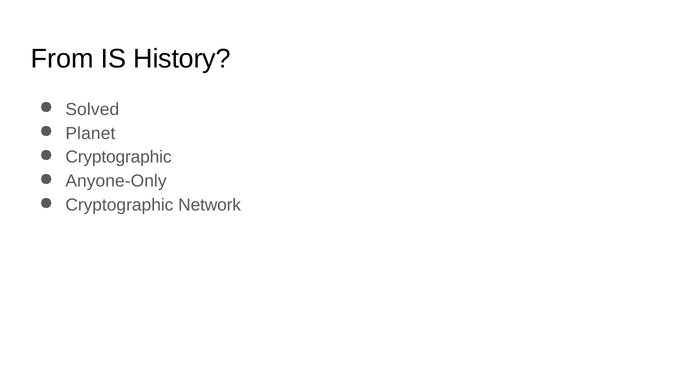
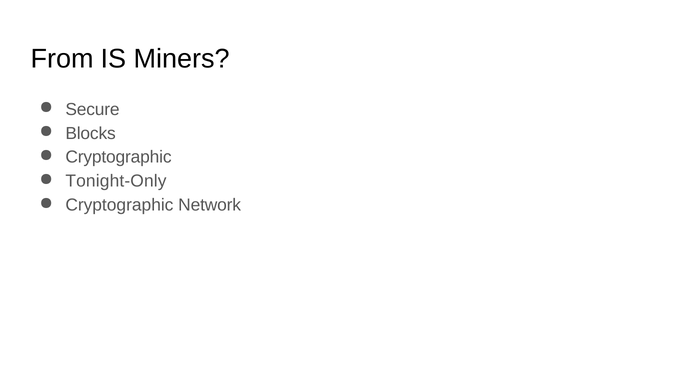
History: History -> Miners (182, 59)
Solved: Solved -> Secure (92, 109)
Planet: Planet -> Blocks (91, 133)
Anyone-Only: Anyone-Only -> Tonight-Only (116, 181)
